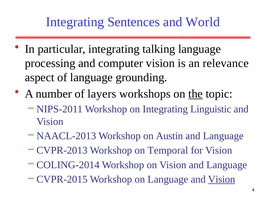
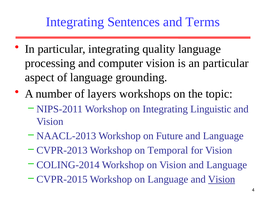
World: World -> Terms (203, 22)
talking: talking -> quality (159, 49)
an relevance: relevance -> particular (226, 63)
the underline: present -> none (196, 94)
Austin: Austin -> Future (169, 136)
